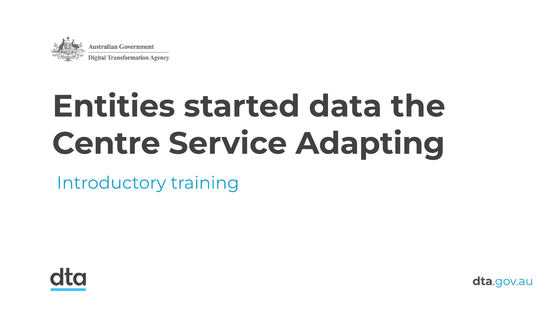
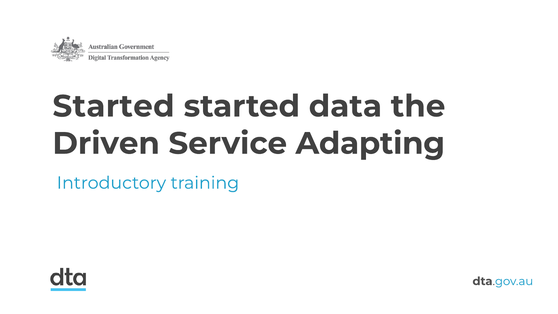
Entities: Entities -> Started (114, 106)
Centre: Centre -> Driven (106, 143)
